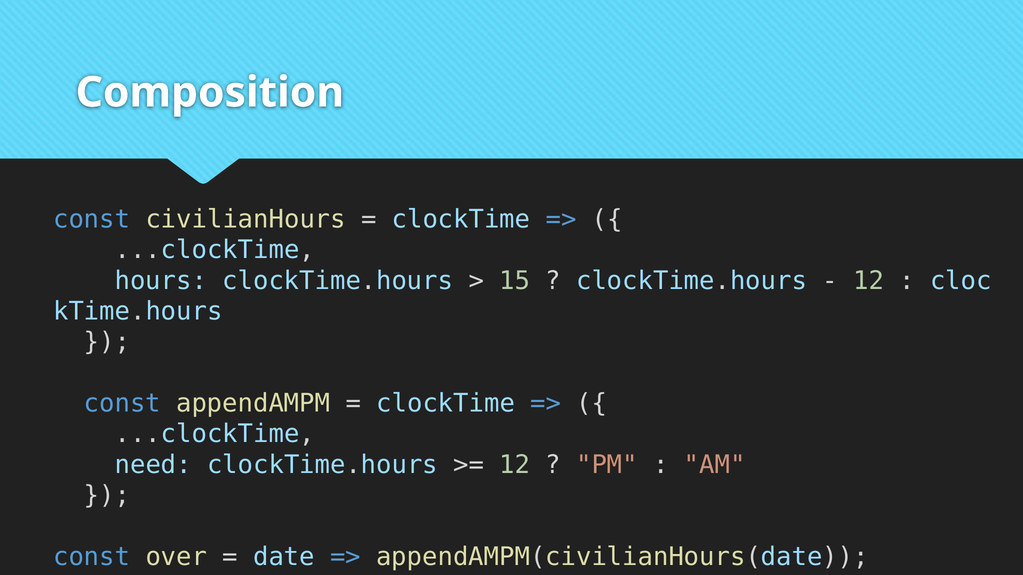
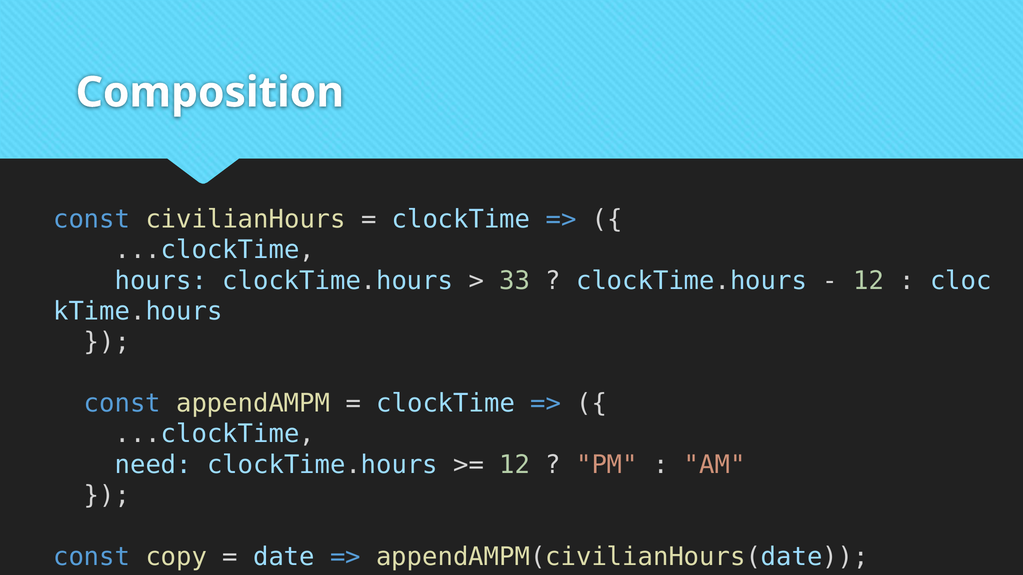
15: 15 -> 33 (515, 281)
over: over -> copy (176, 557)
